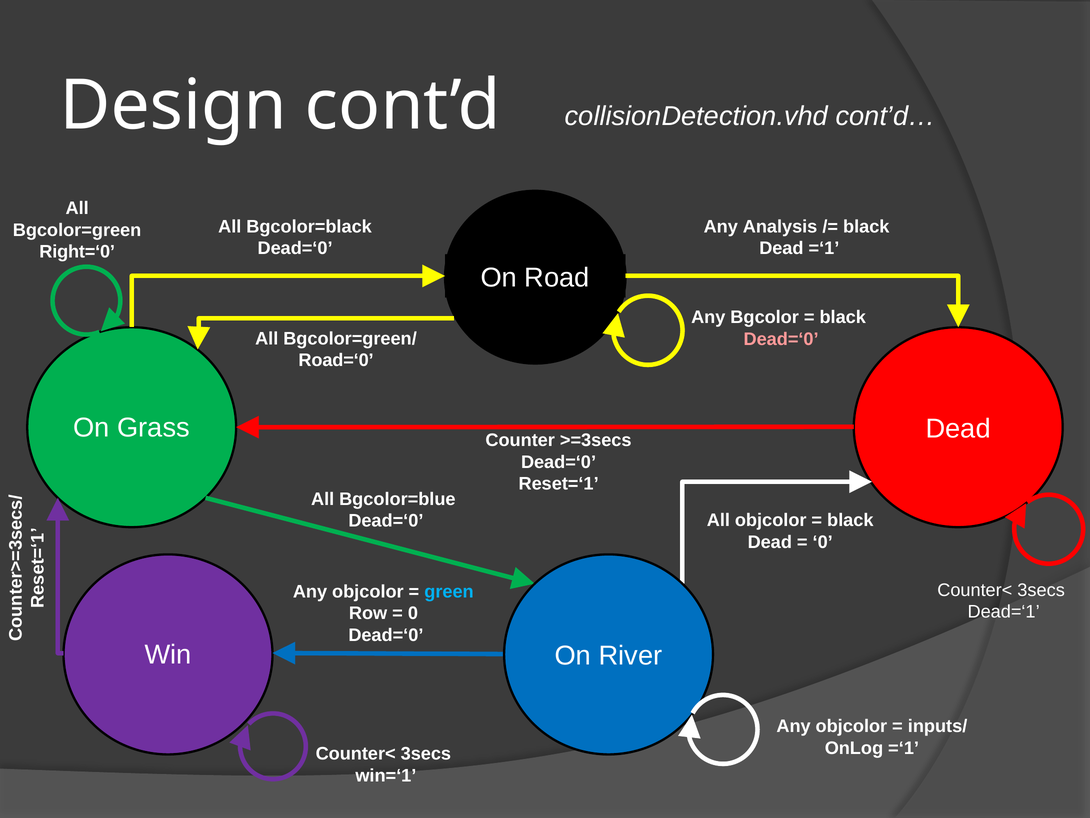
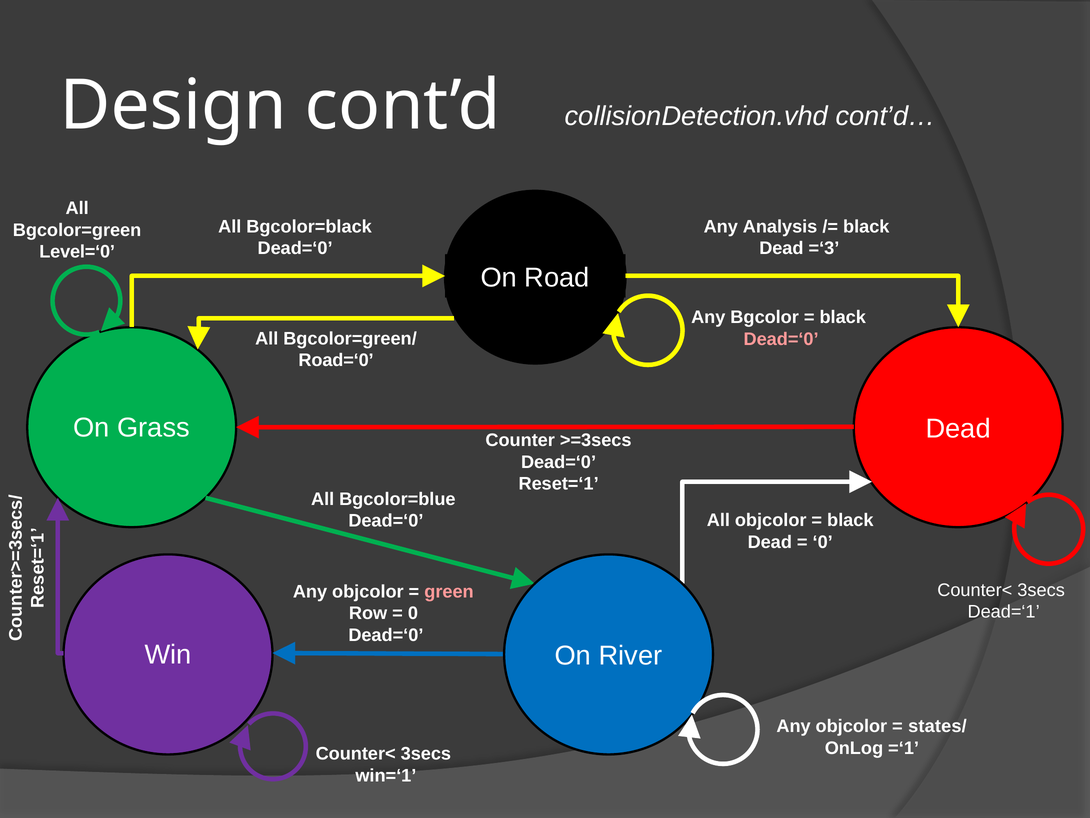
Dead =‘1: =‘1 -> =‘3 (824, 248)
Right=‘0: Right=‘0 -> Level=‘0 (77, 252)
green colour: light blue -> pink (449, 591)
inputs/: inputs/ -> states/ (937, 726)
